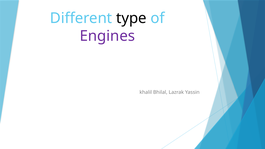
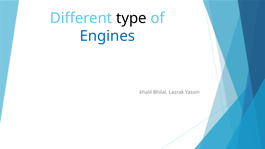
Engines colour: purple -> blue (107, 36)
